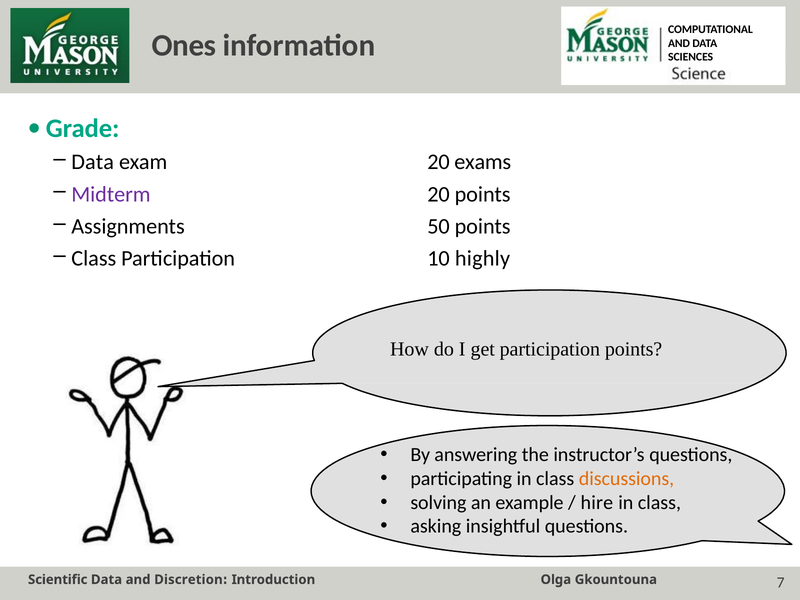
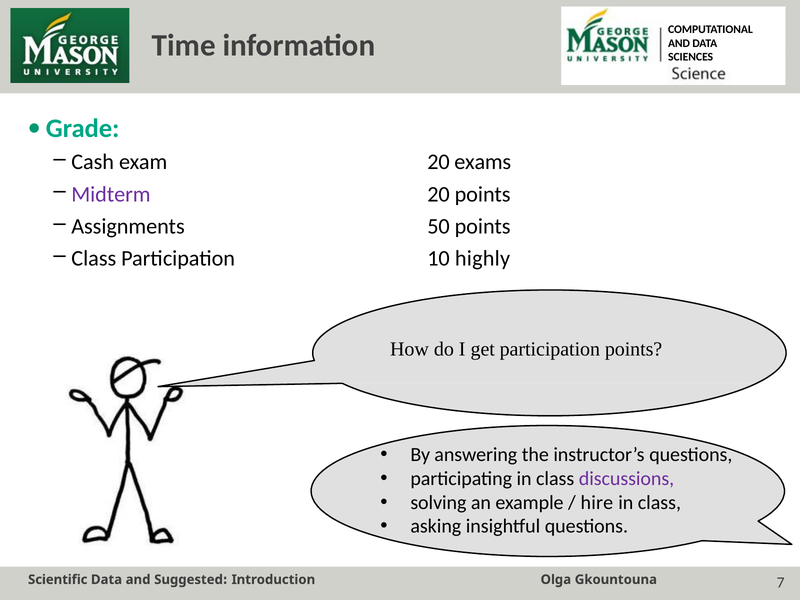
Ones: Ones -> Time (184, 46)
Data: Data -> Cash (93, 162)
discussions colour: orange -> purple (627, 479)
Discretion: Discretion -> Suggested (189, 580)
